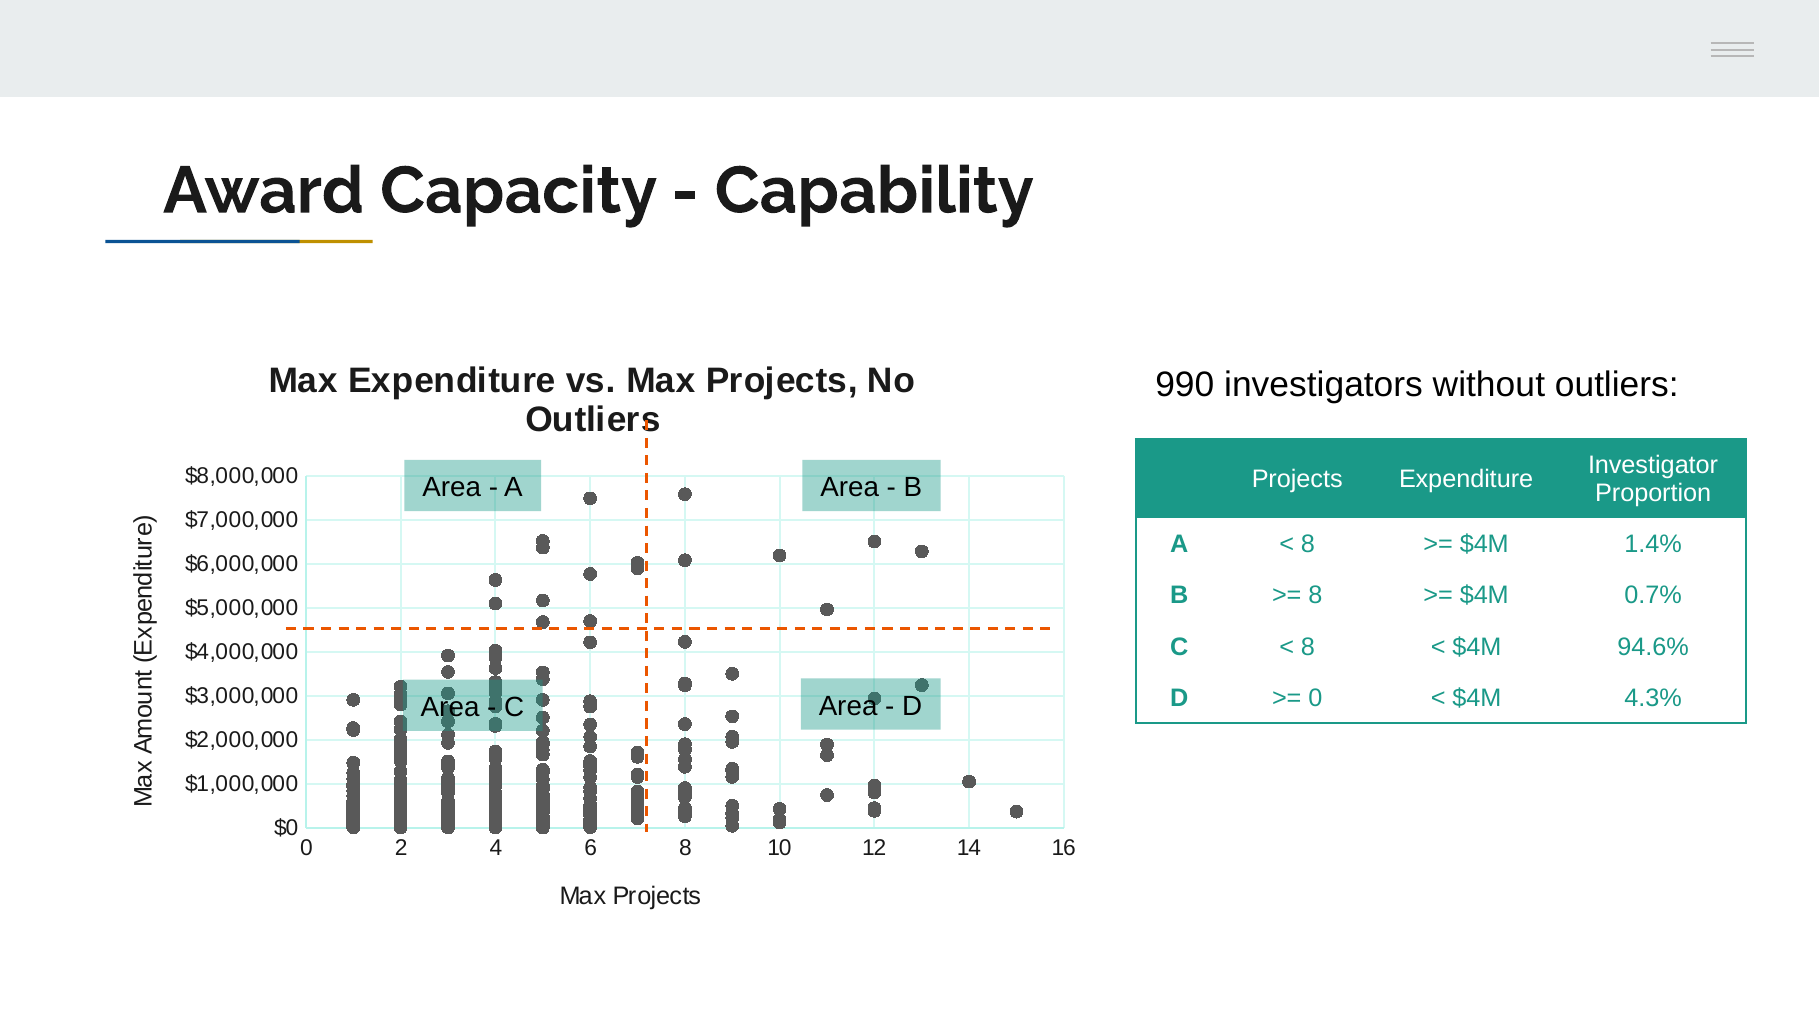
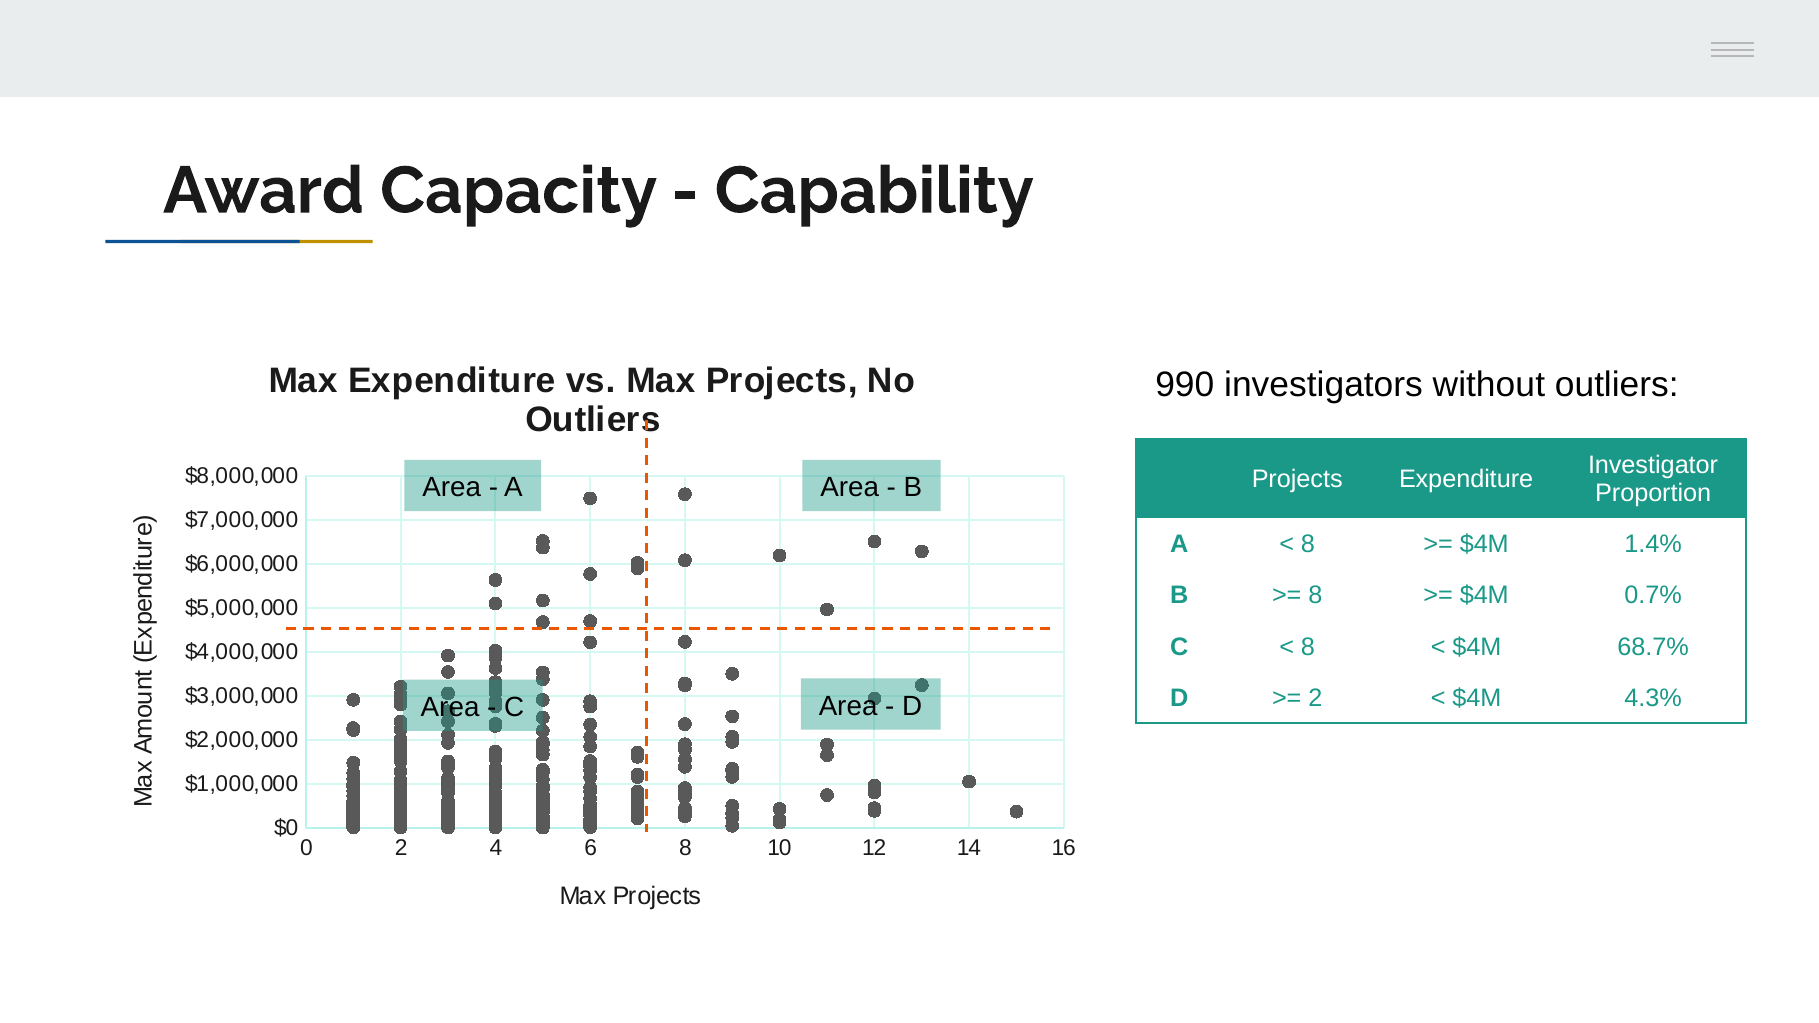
94.6%: 94.6% -> 68.7% (1653, 647)
0: 0 -> 2 (1315, 698)
